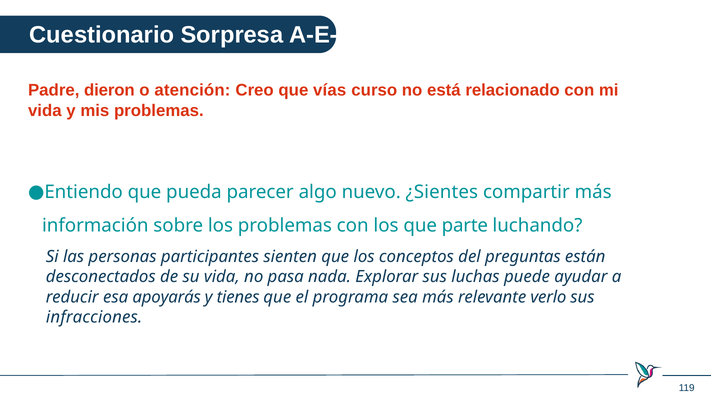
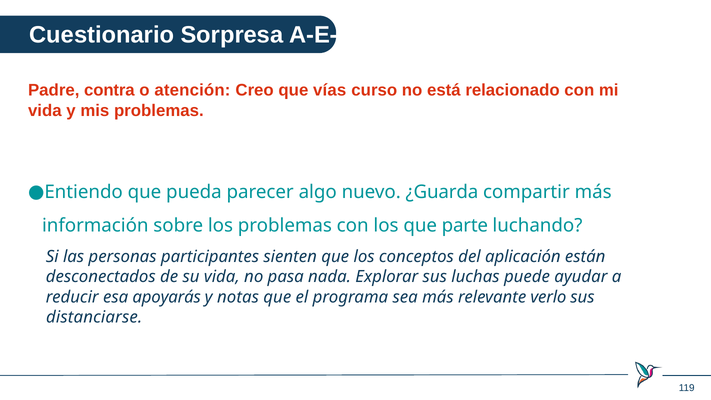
dieron: dieron -> contra (109, 90)
¿Sientes: ¿Sientes -> ¿Guarda (442, 192)
preguntas: preguntas -> aplicación (523, 257)
tienes: tienes -> notas (238, 297)
infracciones: infracciones -> distanciarse (94, 317)
